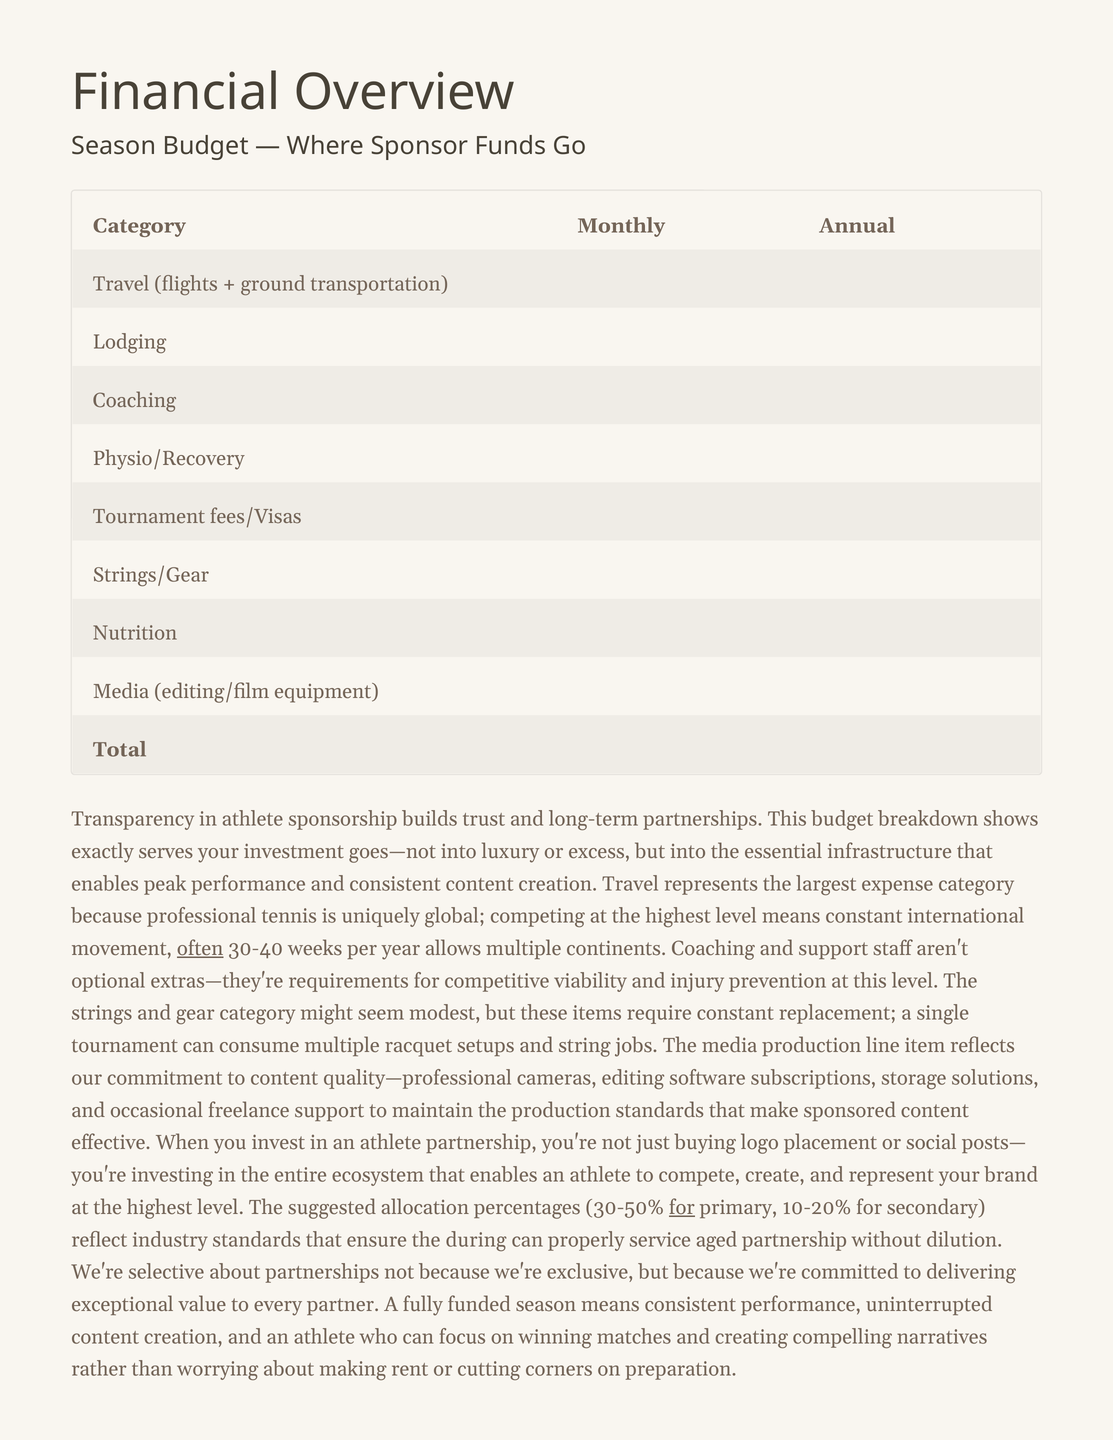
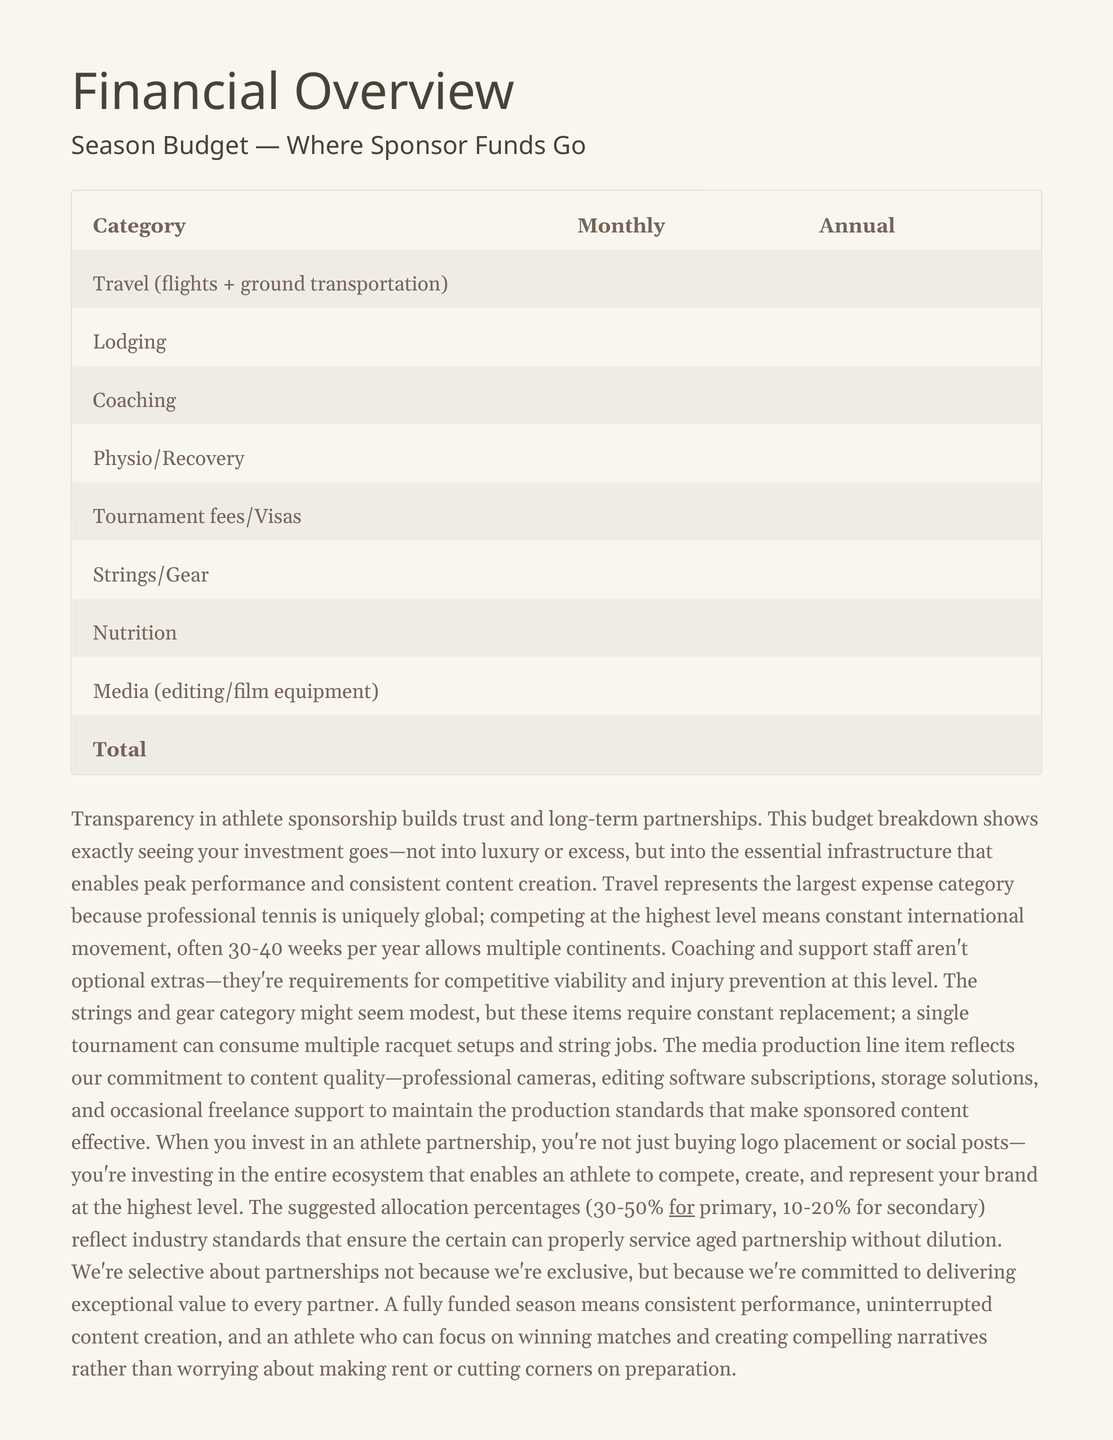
serves: serves -> seeing (166, 852)
often underline: present -> none (200, 949)
during: during -> certain (476, 1240)
